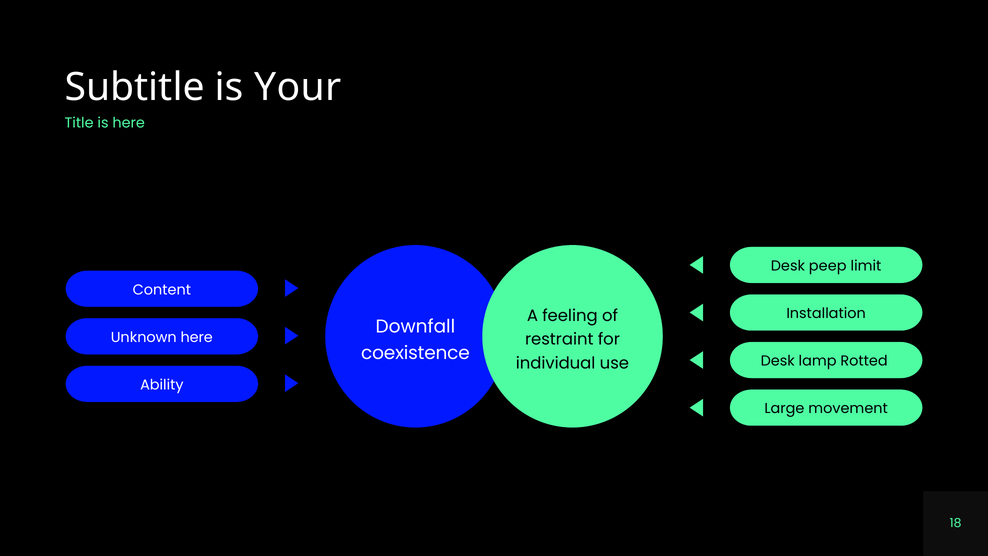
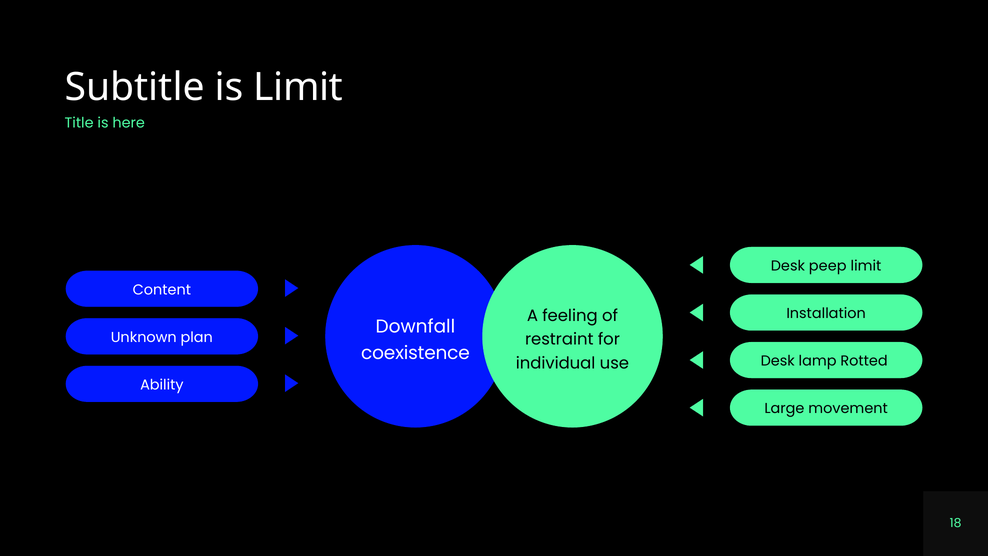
is Your: Your -> Limit (298, 87)
Unknown here: here -> plan (197, 337)
